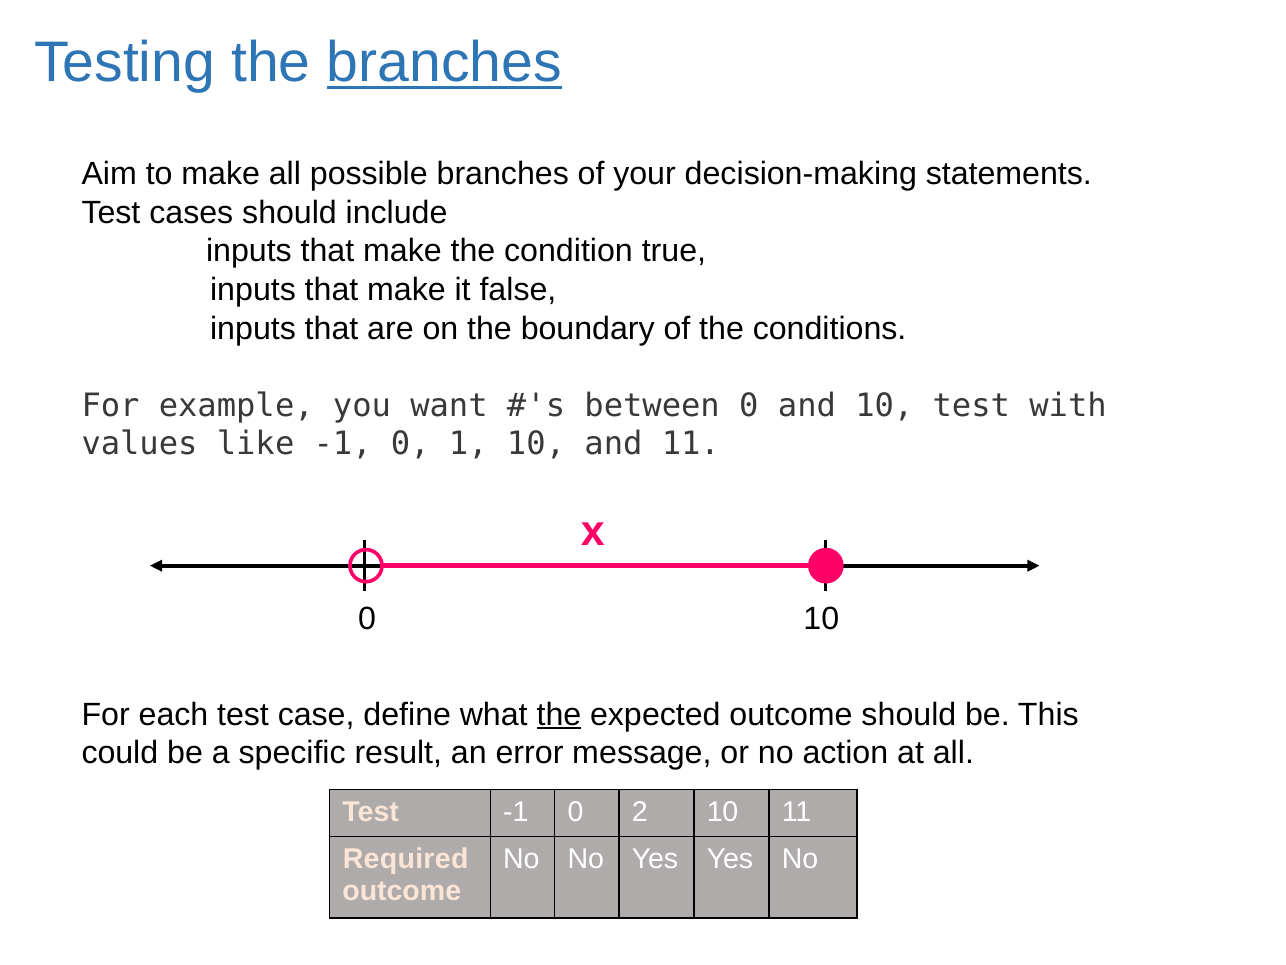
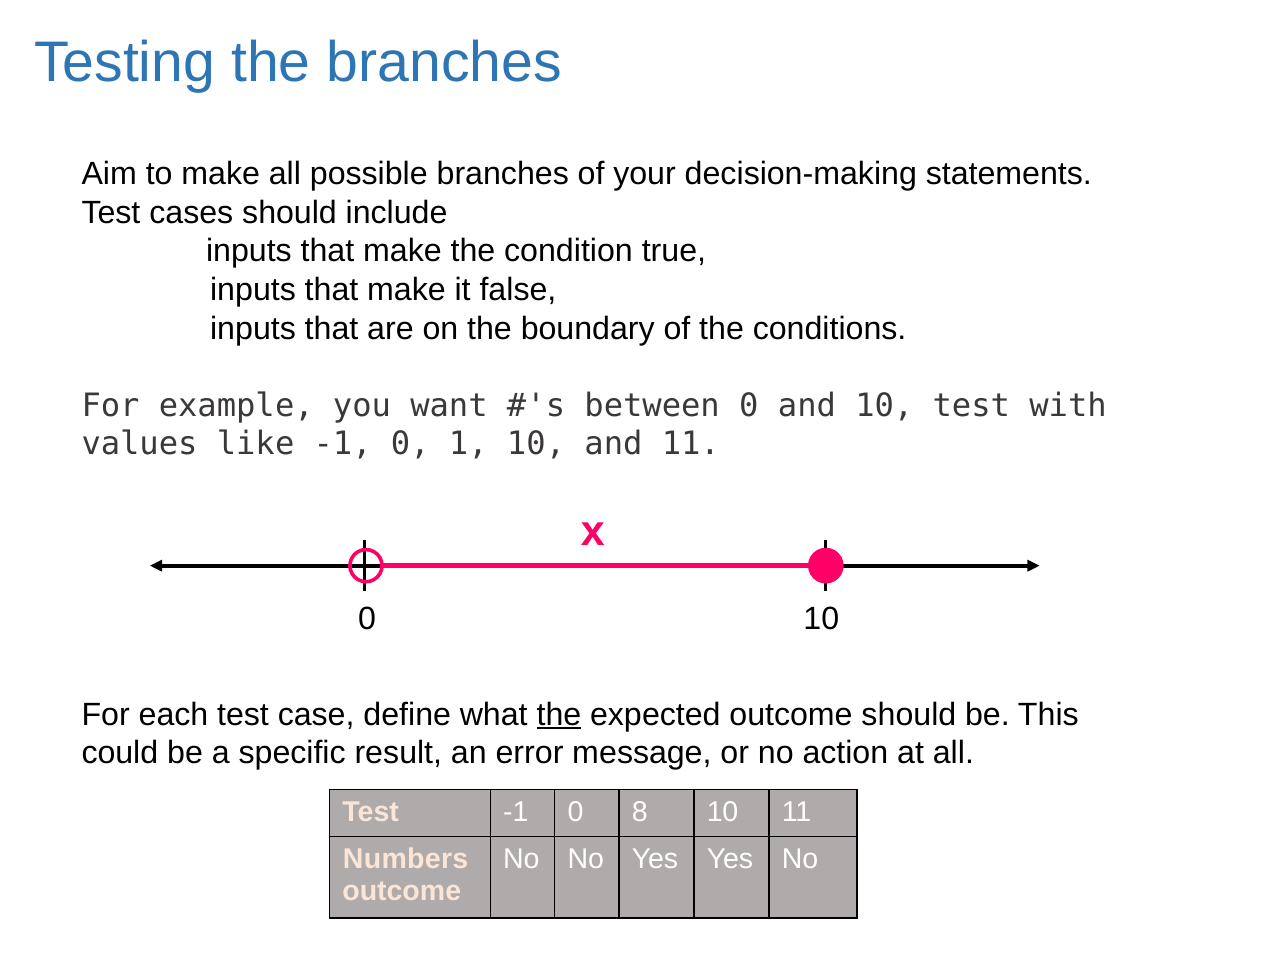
branches underline: present -> none (444, 63)
2: 2 -> 8 (640, 812)
Required: Required -> Numbers (406, 859)
